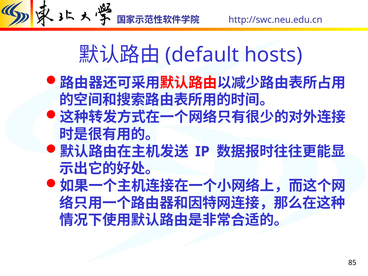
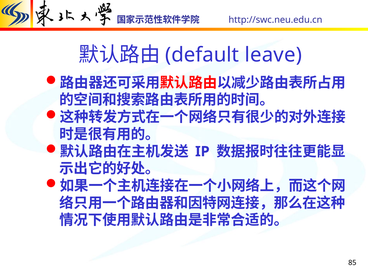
hosts: hosts -> leave (273, 55)
